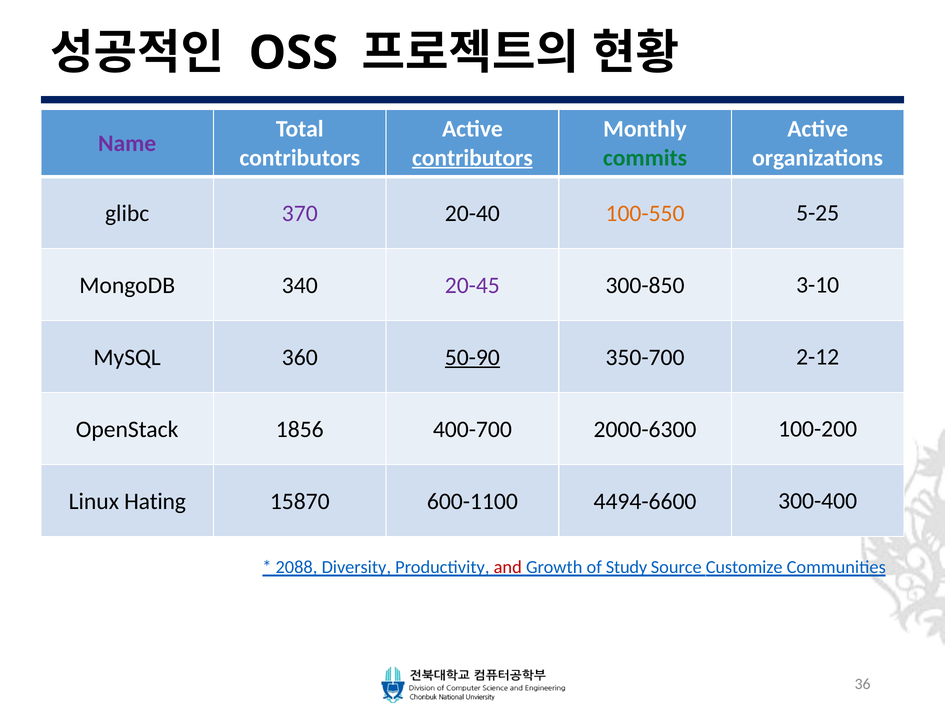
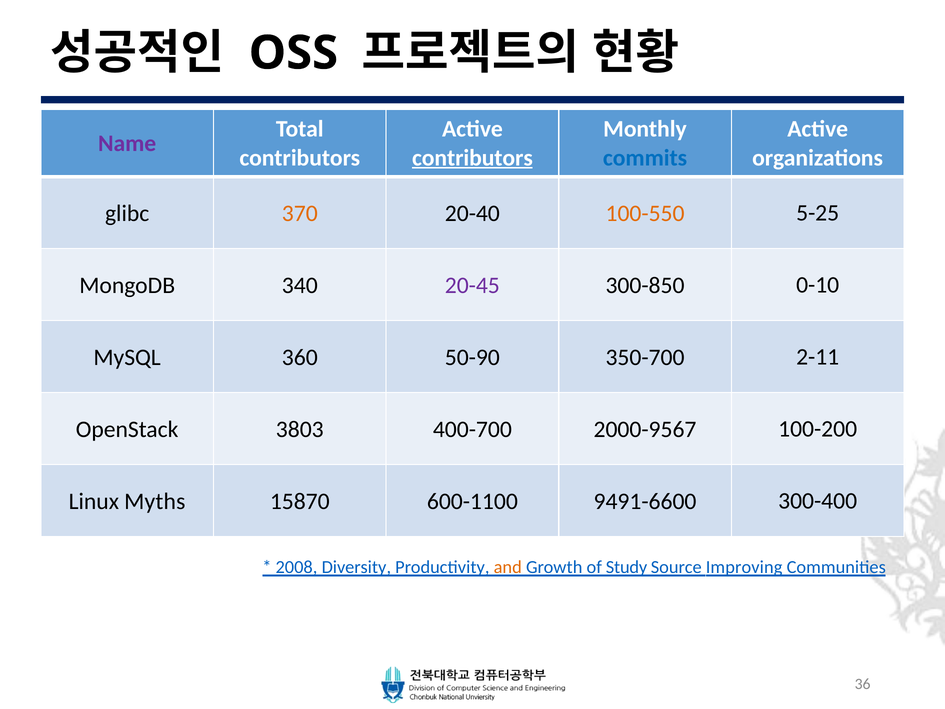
commits colour: green -> blue (645, 158)
370 colour: purple -> orange (300, 213)
3-10: 3-10 -> 0-10 (818, 285)
50-90 underline: present -> none (472, 357)
2-12: 2-12 -> 2-11 (818, 357)
1856: 1856 -> 3803 (300, 429)
2000-6300: 2000-6300 -> 2000-9567 (645, 429)
Hating: Hating -> Myths (155, 501)
4494-6600: 4494-6600 -> 9491-6600 (645, 501)
2088: 2088 -> 2008 (296, 567)
and colour: red -> orange (508, 567)
Customize: Customize -> Improving (744, 567)
